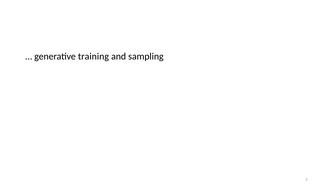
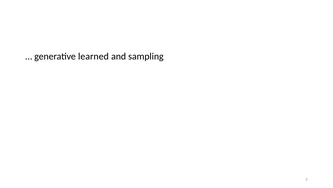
training: training -> learned (93, 56)
